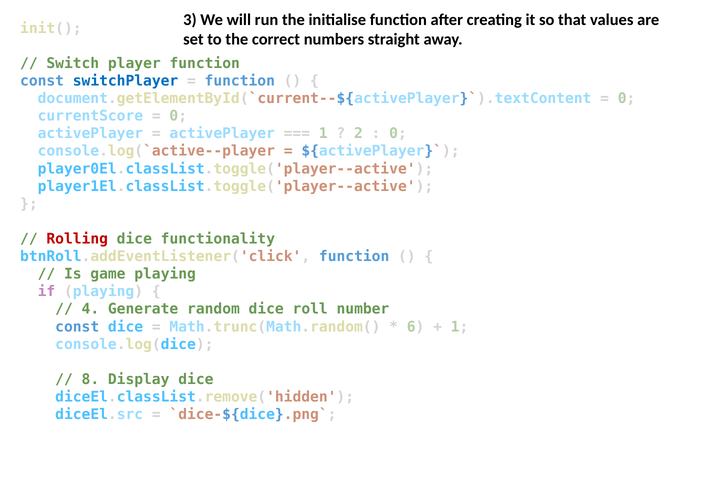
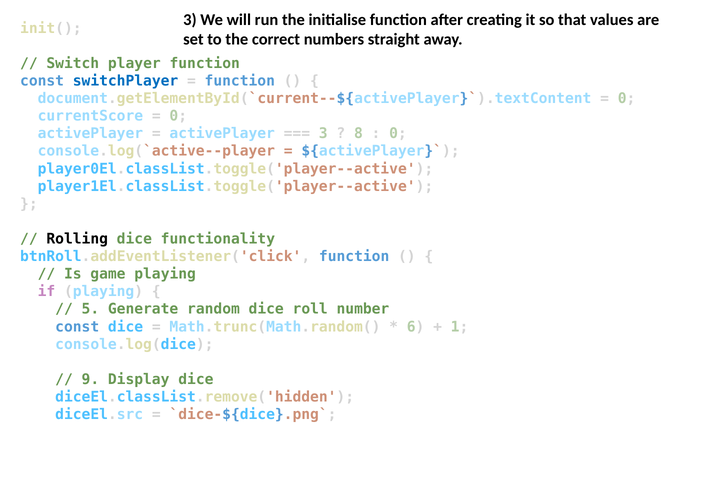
1: 1 -> 3 (323, 134)
2: 2 -> 8 (358, 134)
Rolling colour: red -> black (77, 239)
4: 4 -> 5 (90, 309)
8: 8 -> 9 (90, 380)
